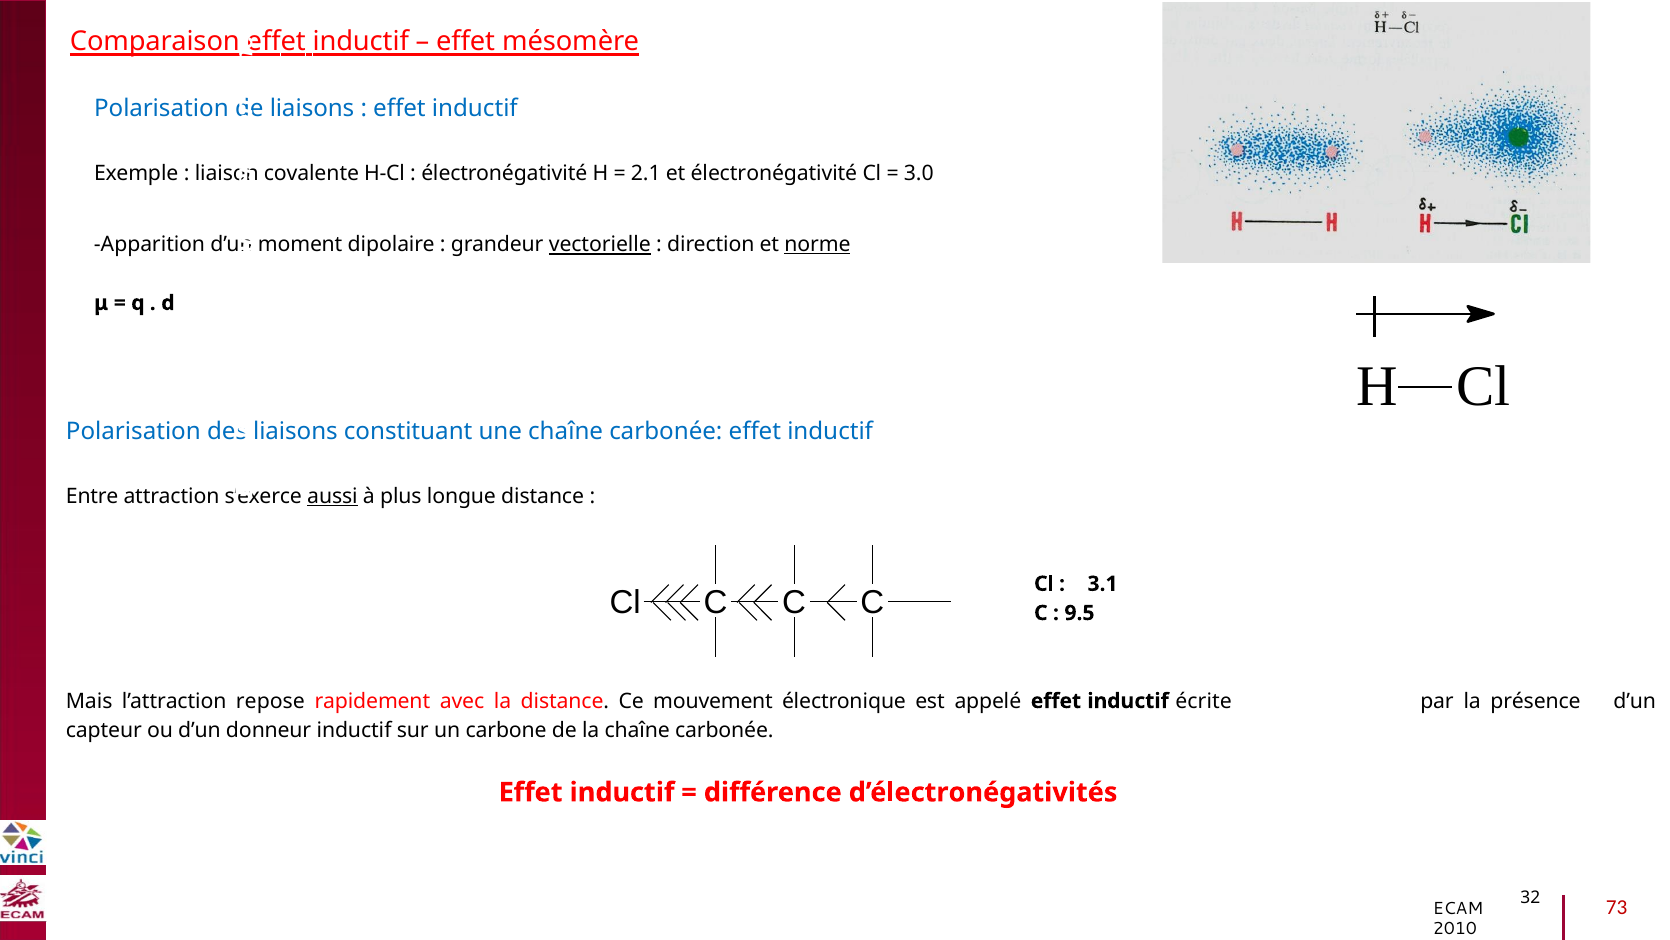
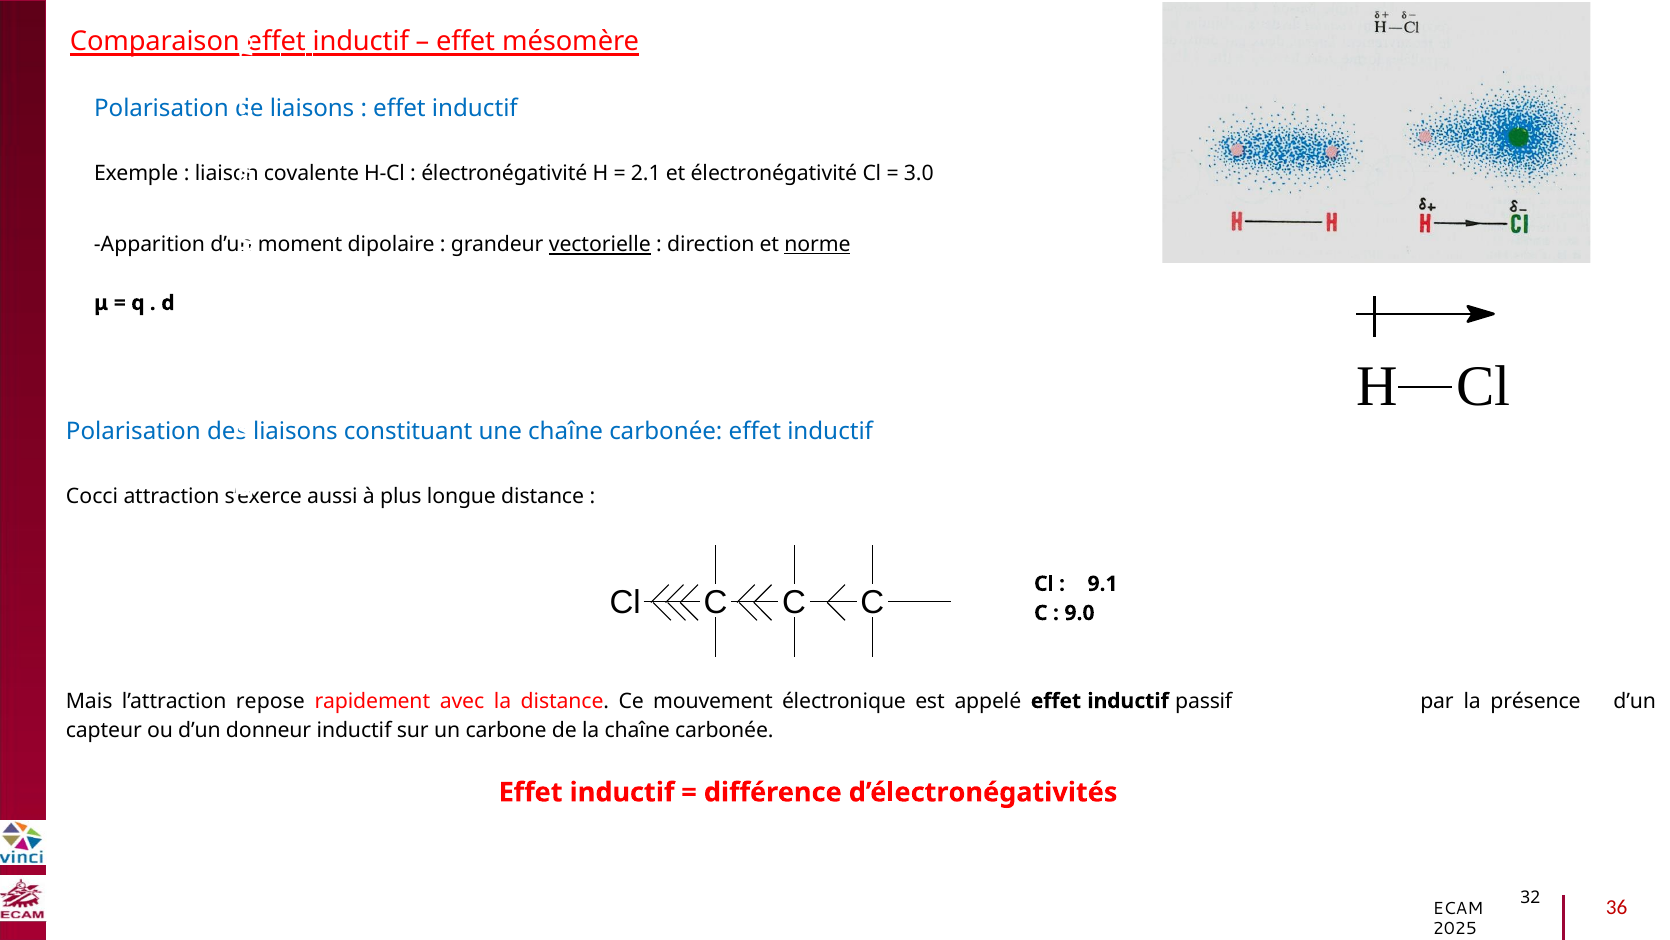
Entre: Entre -> Cocci (92, 496)
aussi underline: present -> none (332, 496)
3.1: 3.1 -> 9.1 (1103, 583)
9.5: 9.5 -> 9.0 (1079, 613)
écrite: écrite -> passif (1204, 701)
73: 73 -> 36 (1617, 907)
2010: 2010 -> 2025 (1455, 928)
